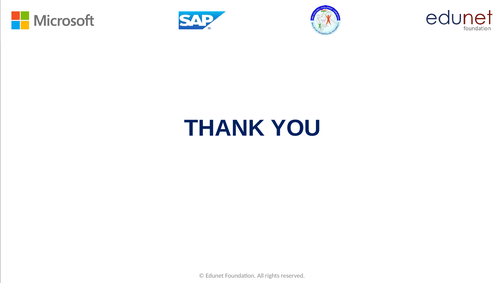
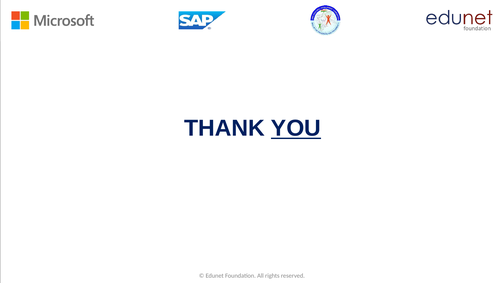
YOU underline: none -> present (296, 129)
